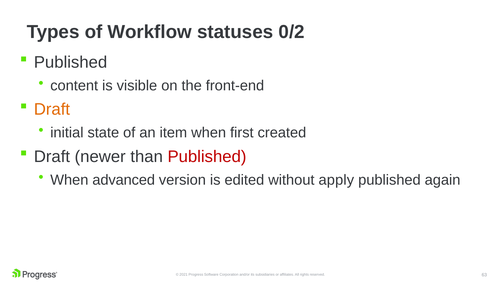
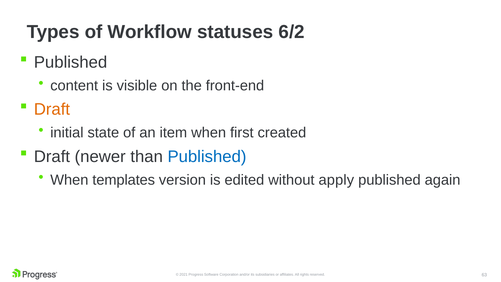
0/2: 0/2 -> 6/2 (292, 32)
Published colour: red -> blue (207, 156)
advanced: advanced -> templates (124, 180)
